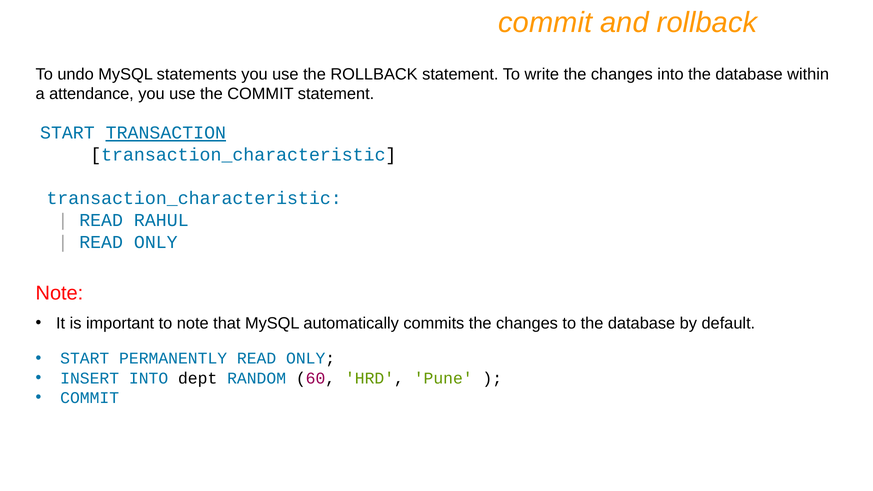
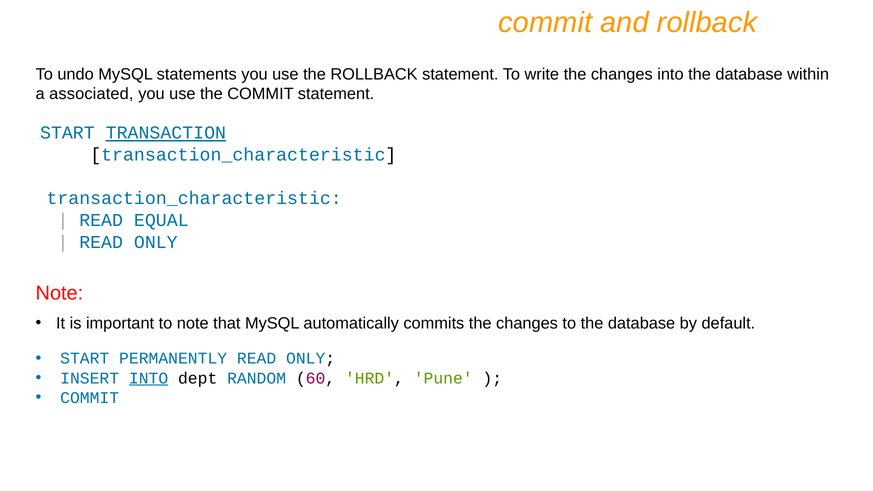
attendance: attendance -> associated (91, 94)
RAHUL: RAHUL -> EQUAL (161, 220)
INTO underline: none -> present (149, 378)
